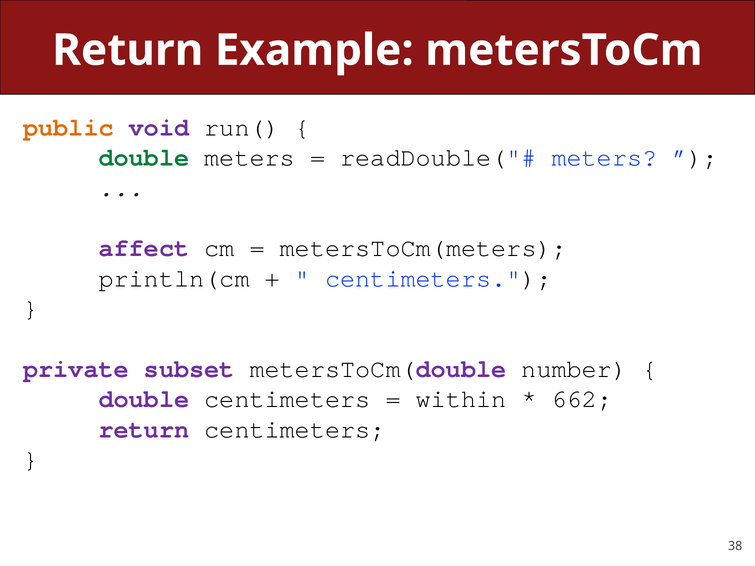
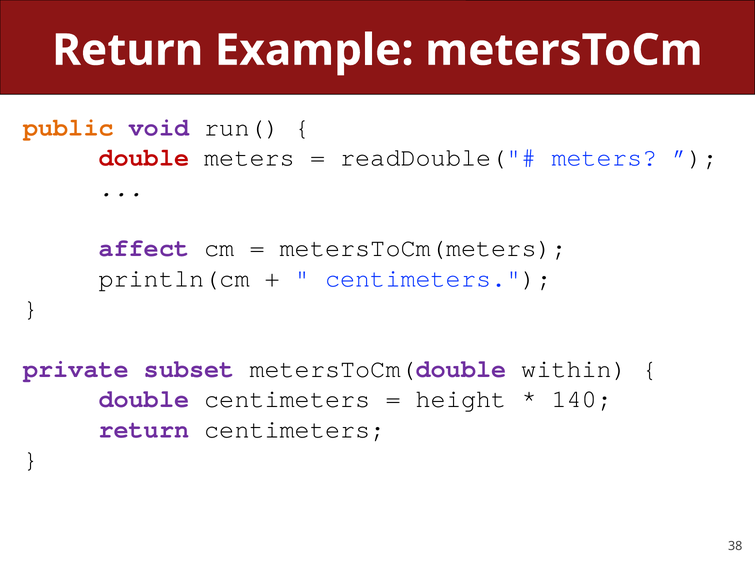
double colour: green -> red (144, 158)
number: number -> within (574, 369)
within: within -> height (461, 399)
662: 662 -> 140 (582, 399)
